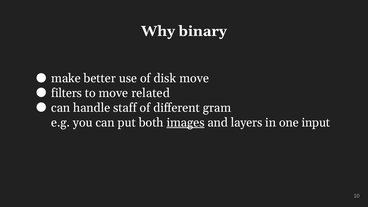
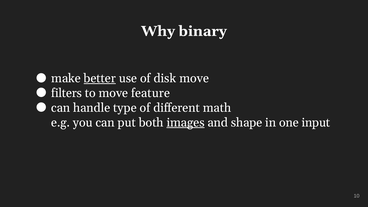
better underline: none -> present (100, 78)
related: related -> feature (151, 93)
staff: staff -> type (125, 108)
gram: gram -> math (217, 108)
layers: layers -> shape (247, 122)
